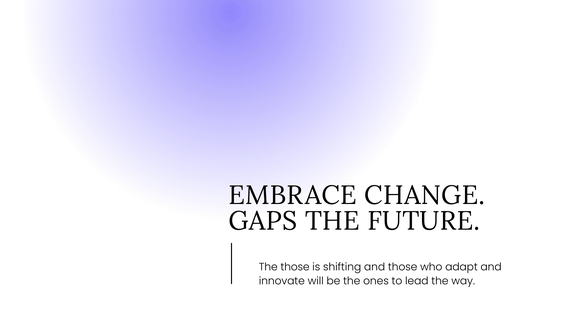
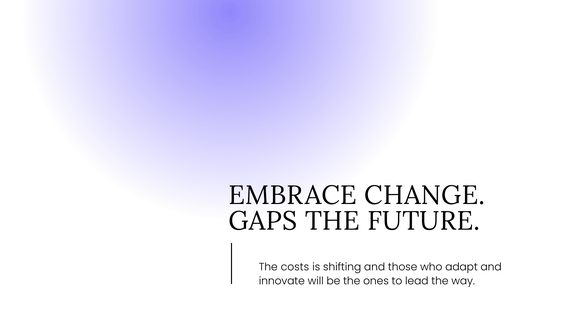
The those: those -> costs (295, 267)
